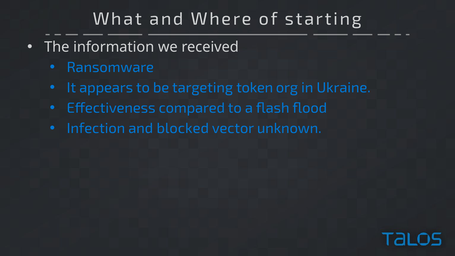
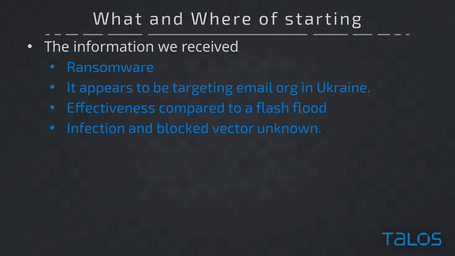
token: token -> email (255, 88)
